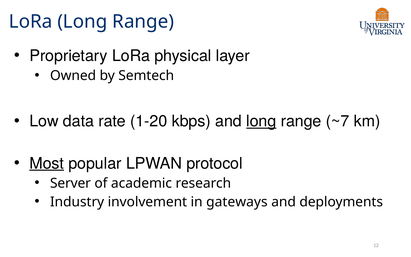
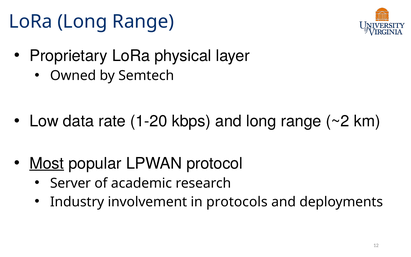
long underline: present -> none (261, 121)
~7: ~7 -> ~2 (338, 121)
gateways: gateways -> protocols (237, 202)
